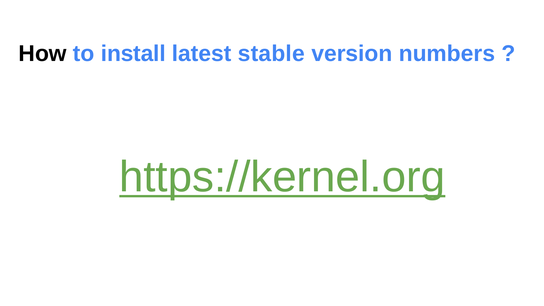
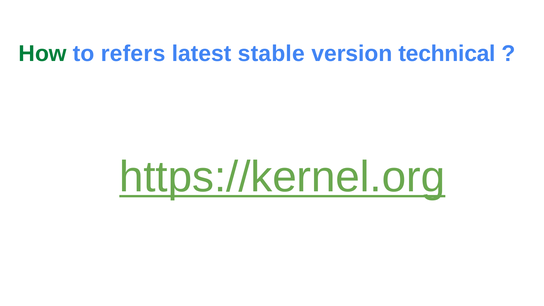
How colour: black -> green (43, 54)
install: install -> refers (133, 54)
numbers: numbers -> technical (447, 54)
